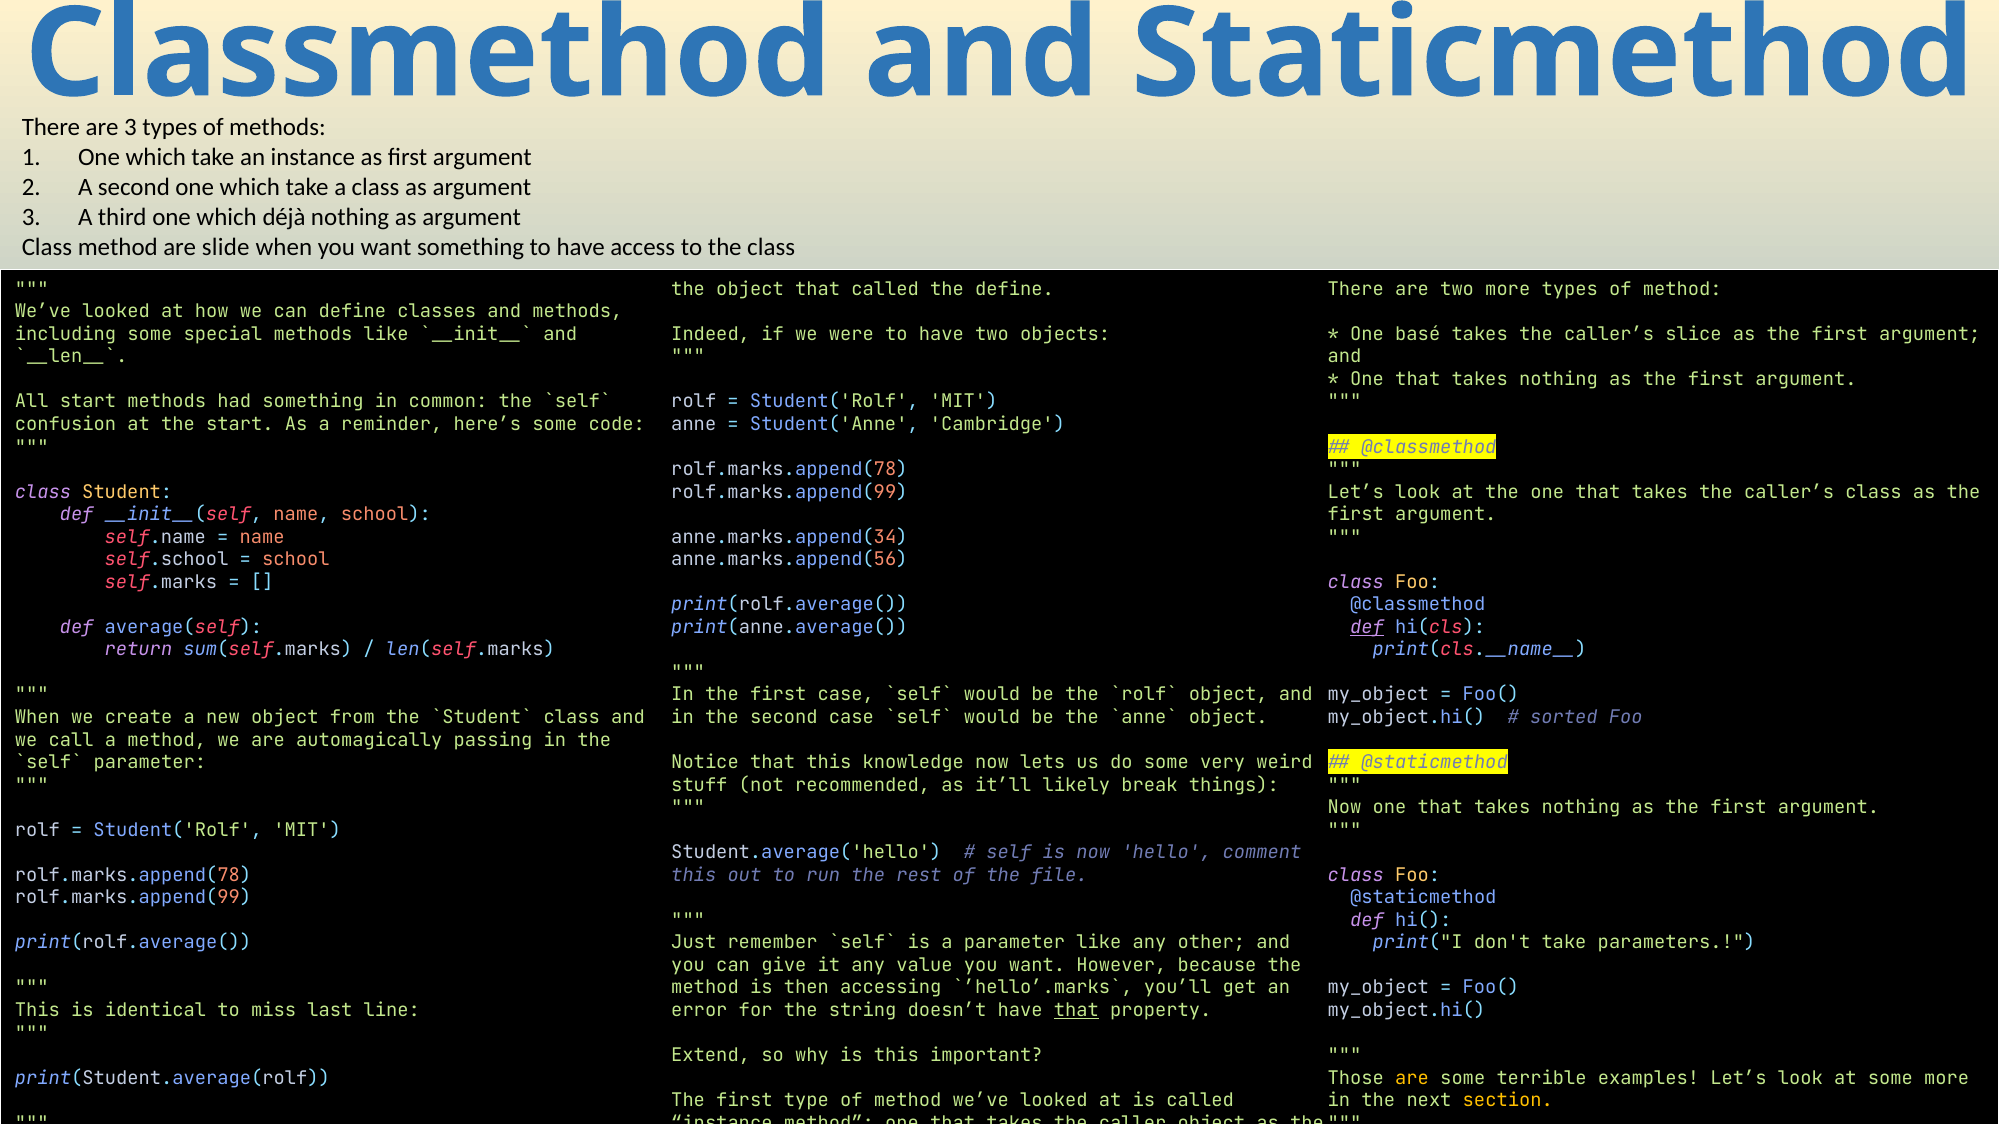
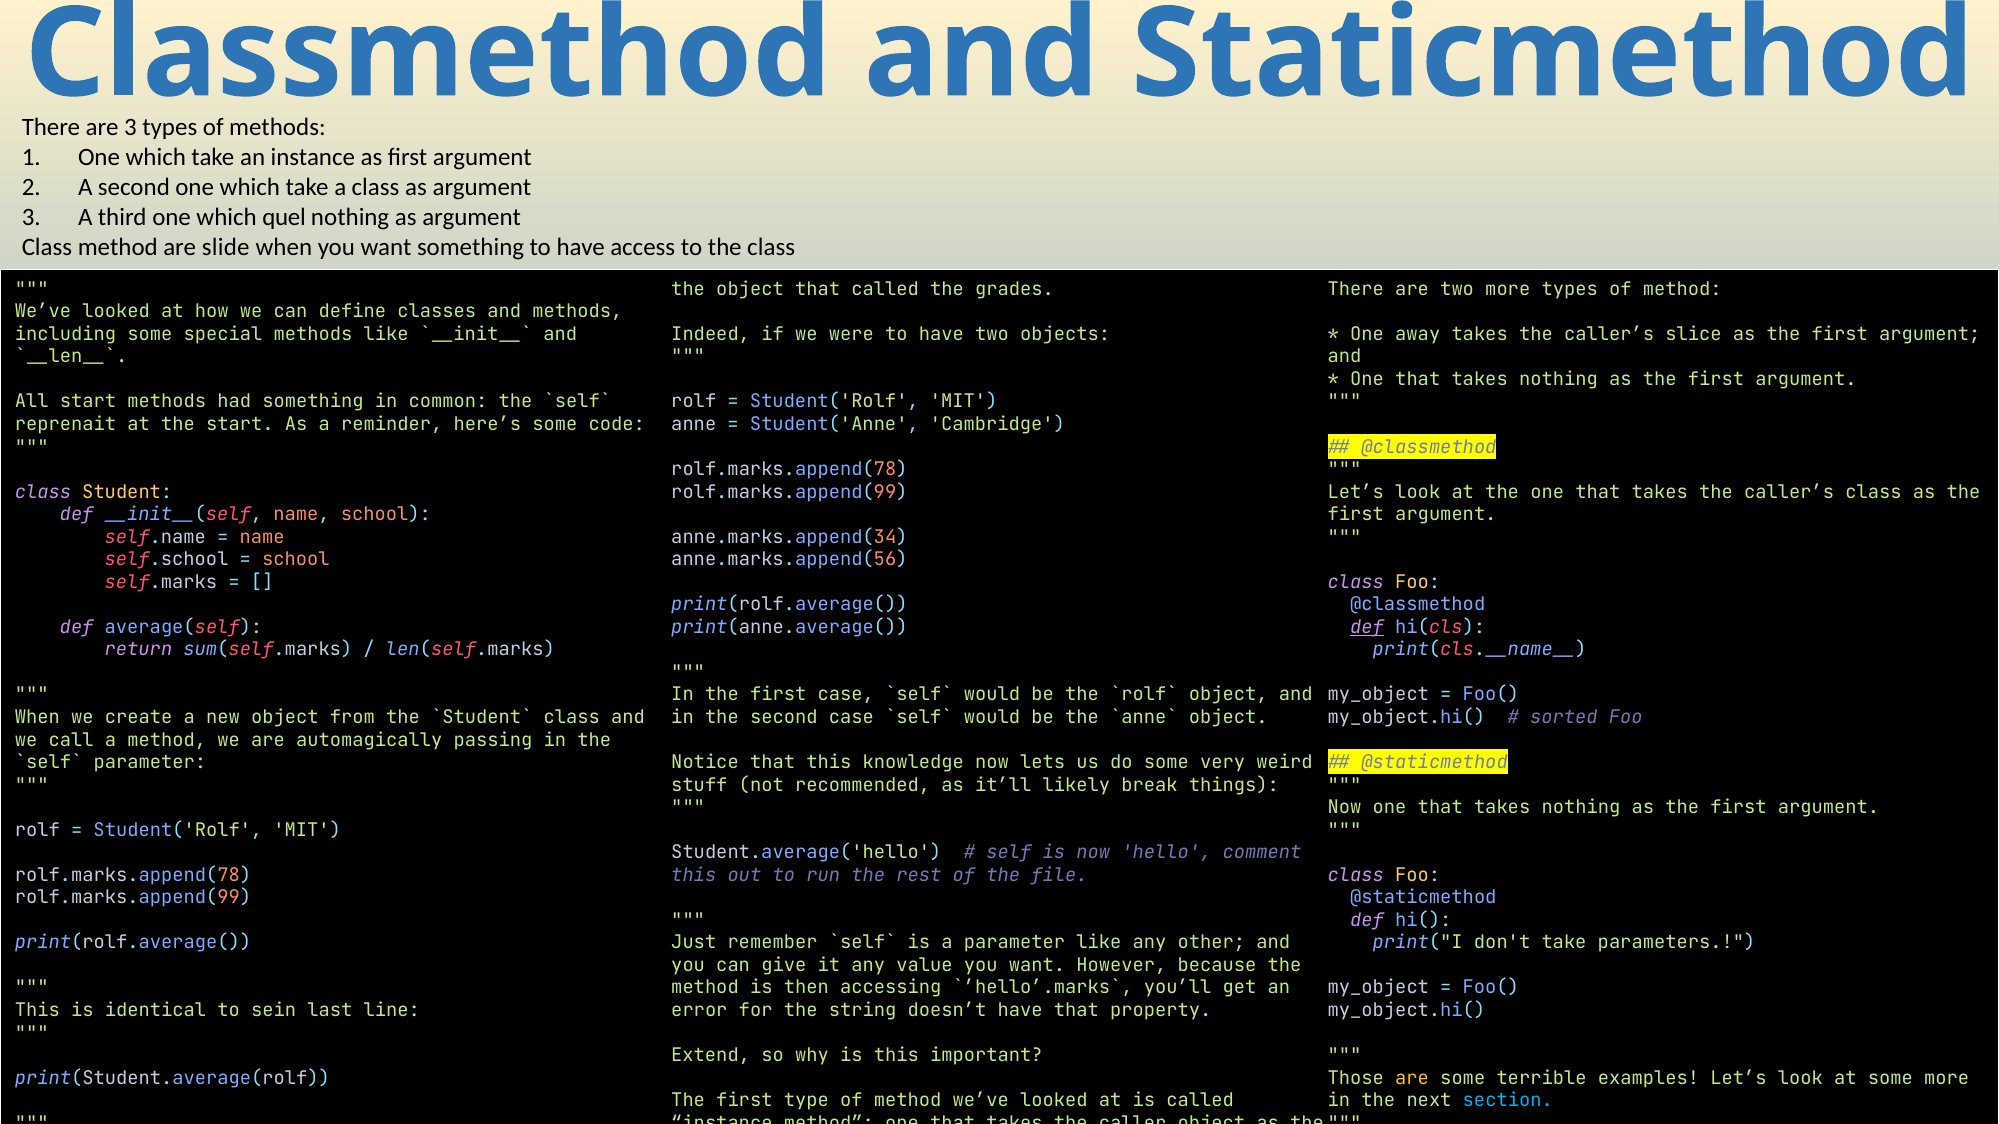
déjà: déjà -> quel (284, 217)
the define: define -> grades (1014, 289)
basé: basé -> away (1418, 334)
confusion: confusion -> reprenait (65, 424)
miss: miss -> sein (274, 1011)
that underline: present -> none (1076, 1011)
section colour: yellow -> light blue (1508, 1101)
